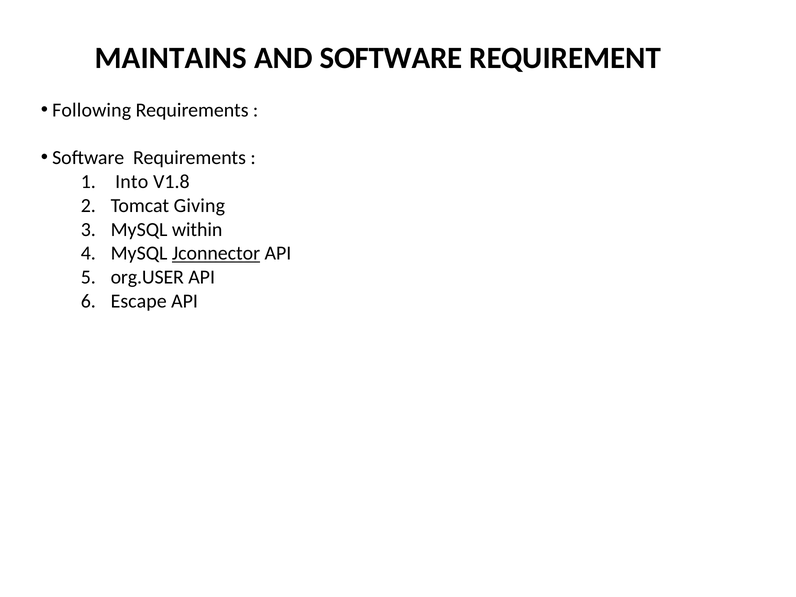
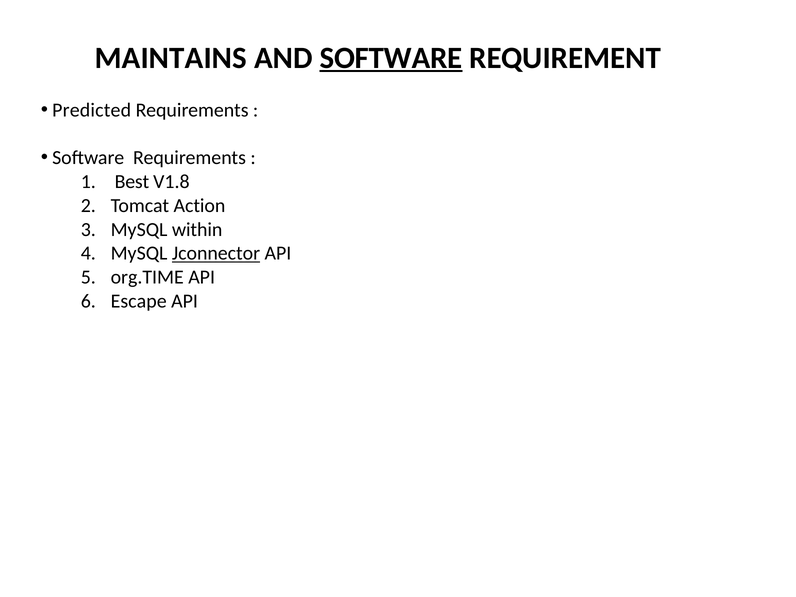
SOFTWARE underline: none -> present (391, 58)
Following: Following -> Predicted (92, 110)
Into: Into -> Best (132, 182)
Giving: Giving -> Action (199, 206)
org.USER: org.USER -> org.TIME (147, 277)
